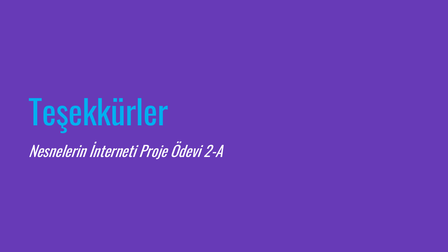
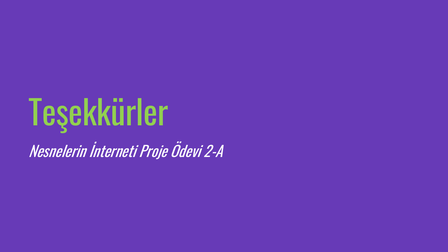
Teşekkürler colour: light blue -> light green (98, 114)
